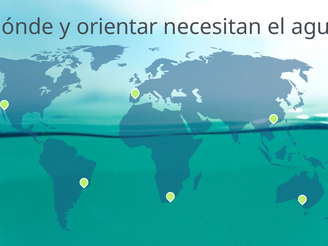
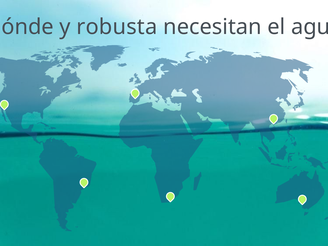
orientar: orientar -> robusta (117, 27)
